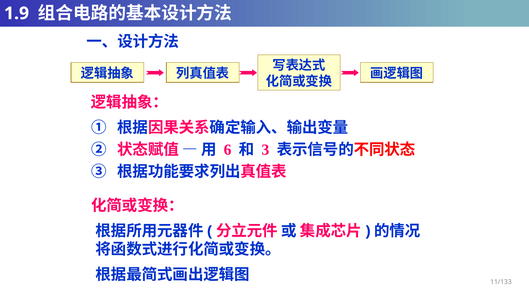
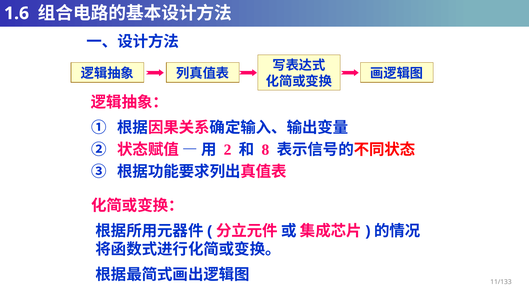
1.9: 1.9 -> 1.6 (17, 13)
6: 6 -> 2 (228, 150)
3: 3 -> 8 (265, 150)
